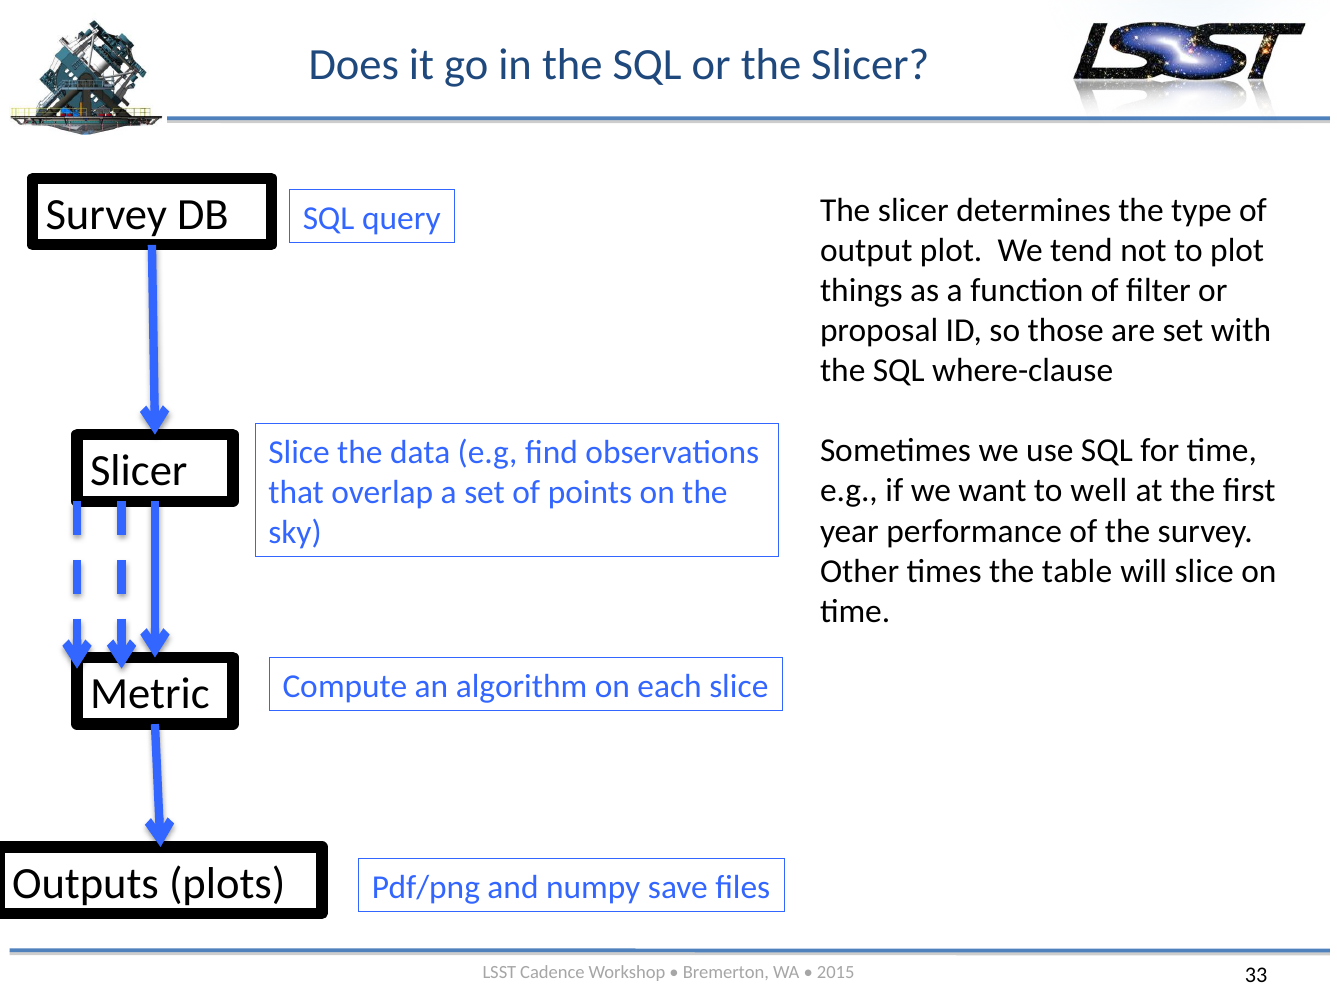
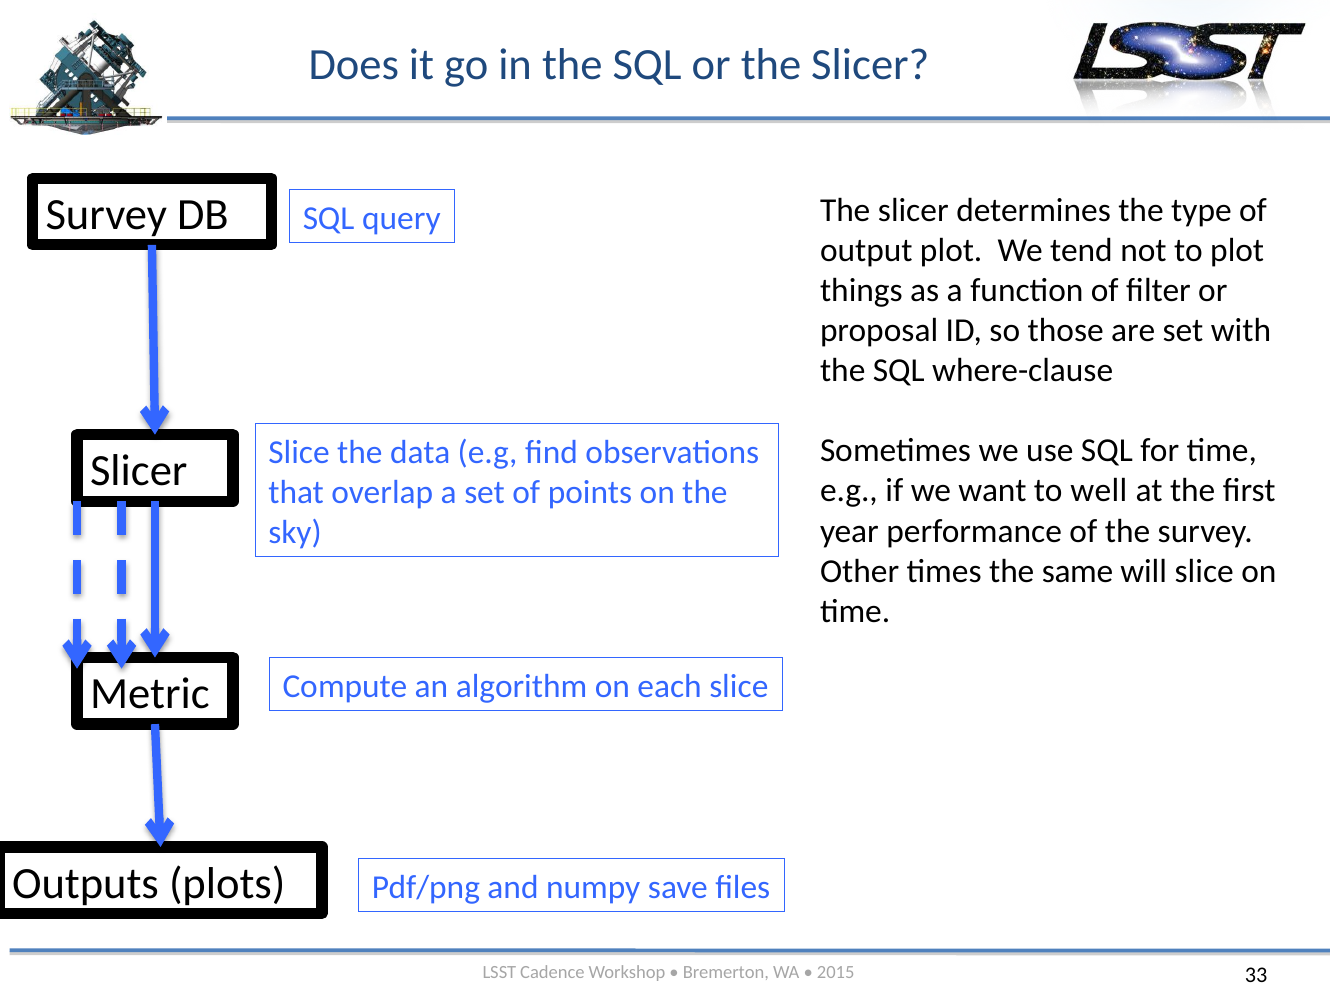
table: table -> same (1077, 571)
